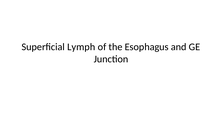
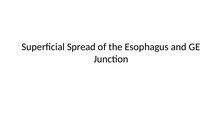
Lymph: Lymph -> Spread (81, 47)
